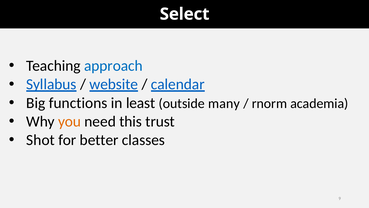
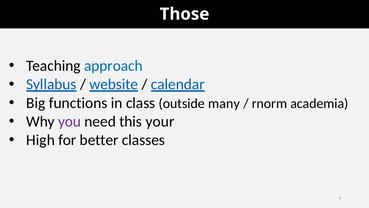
Select: Select -> Those (185, 14)
least: least -> class (141, 103)
you colour: orange -> purple (70, 121)
trust: trust -> your (160, 121)
Shot: Shot -> High (41, 140)
